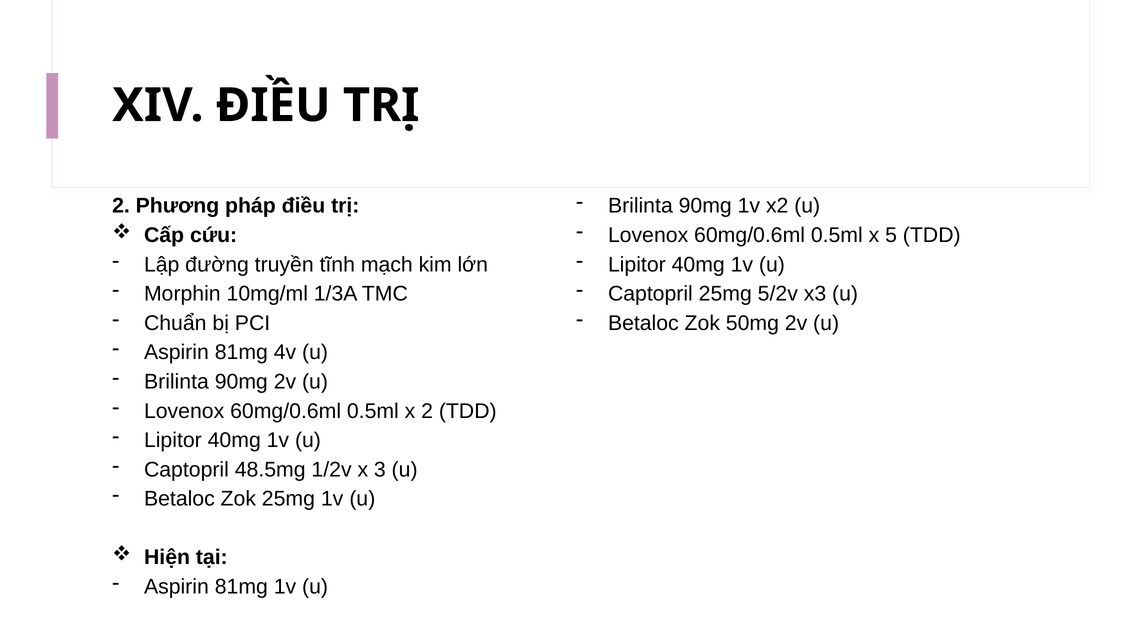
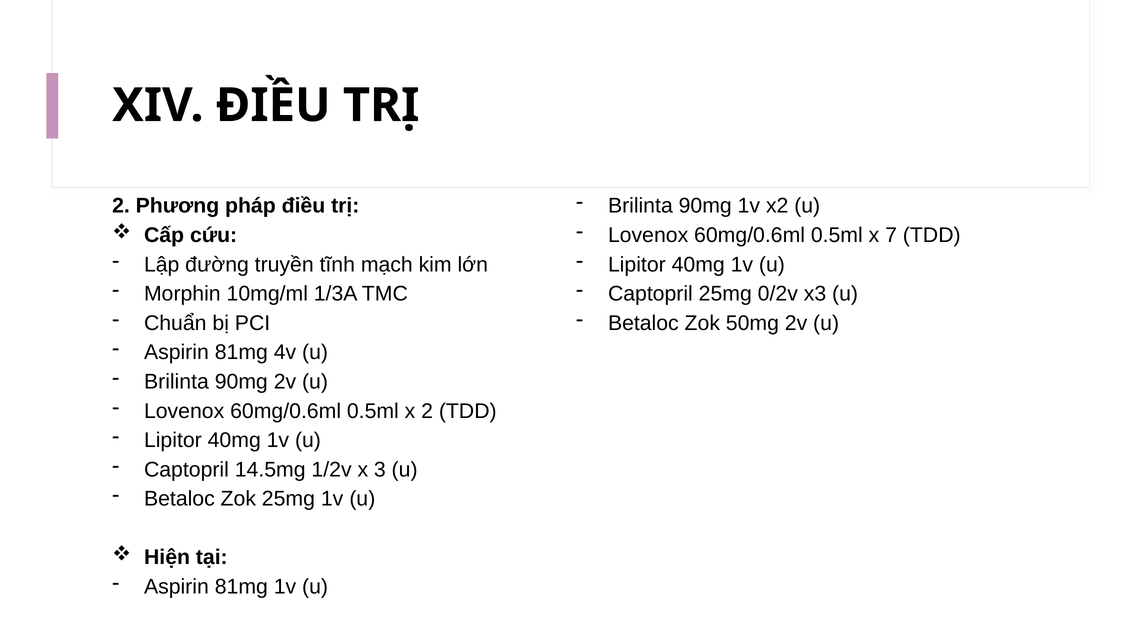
5: 5 -> 7 (891, 235)
5/2v: 5/2v -> 0/2v (778, 294)
48.5mg: 48.5mg -> 14.5mg (270, 470)
